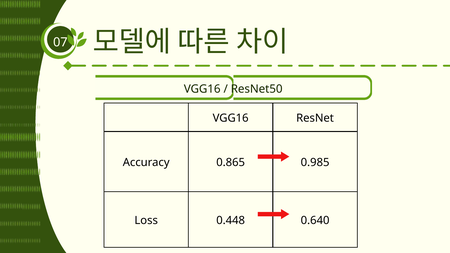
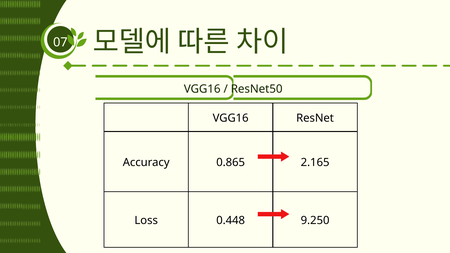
0.985: 0.985 -> 2.165 (315, 163)
0.640: 0.640 -> 9.250 (315, 220)
